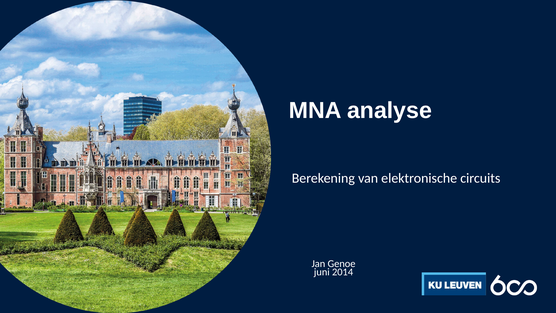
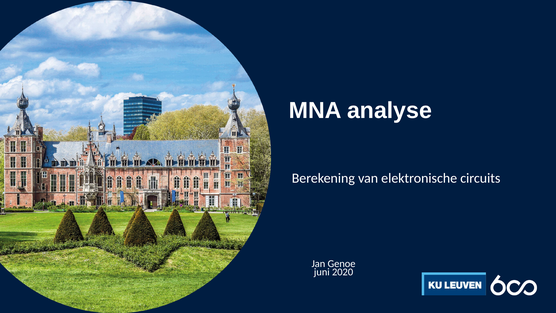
2014: 2014 -> 2020 (343, 272)
